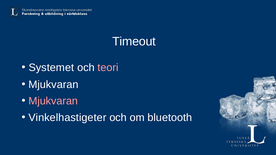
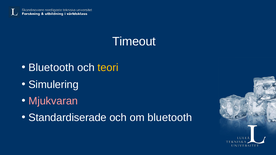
Systemet: Systemet -> Bluetooth (51, 68)
teori colour: pink -> yellow (108, 68)
Mjukvaran: Mjukvaran -> Simulering (54, 85)
Vinkelhastigeter: Vinkelhastigeter -> Standardiserade (68, 118)
